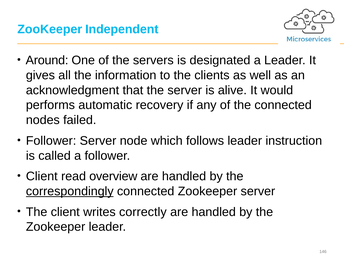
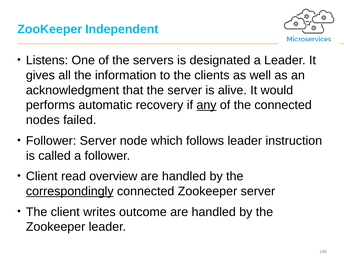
Around: Around -> Listens (47, 60)
any underline: none -> present (206, 105)
correctly: correctly -> outcome (143, 212)
